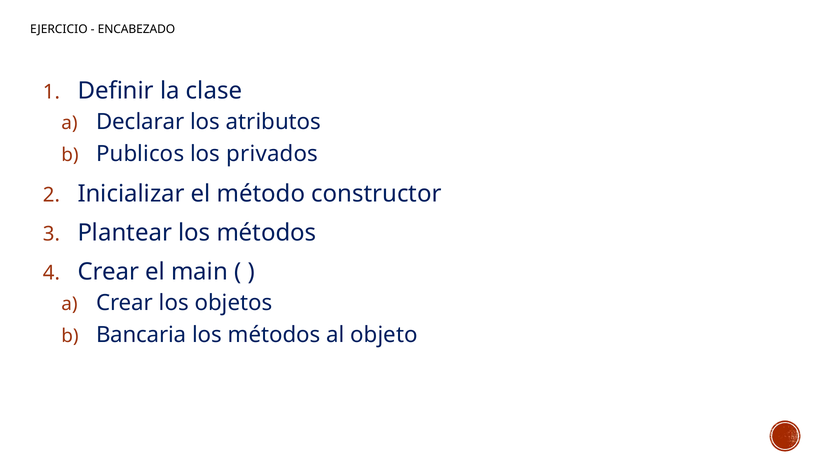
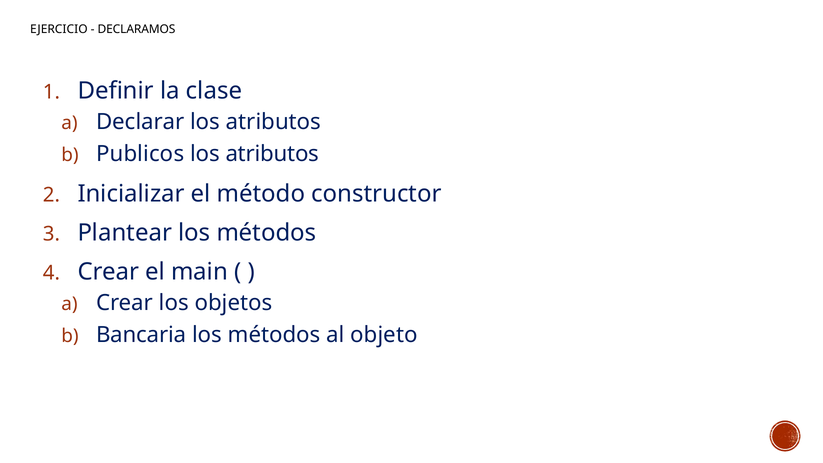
ENCABEZADO: ENCABEZADO -> DECLARAMOS (136, 29)
privados: privados -> atributos (272, 154)
